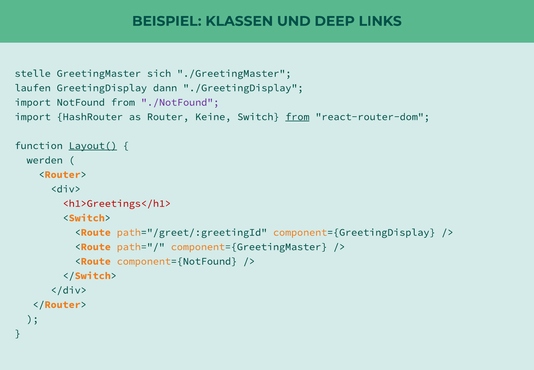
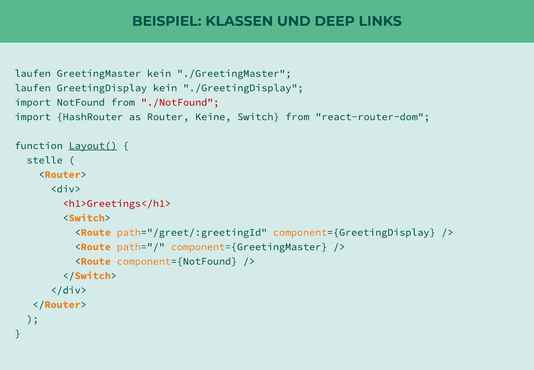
stelle: stelle -> laufen (33, 73)
GreetingMaster sich: sich -> kein (159, 73)
GreetingDisplay dann: dann -> kein (165, 88)
./NotFound colour: purple -> red (180, 102)
from underline: present -> none (297, 117)
werden: werden -> stelle (45, 160)
